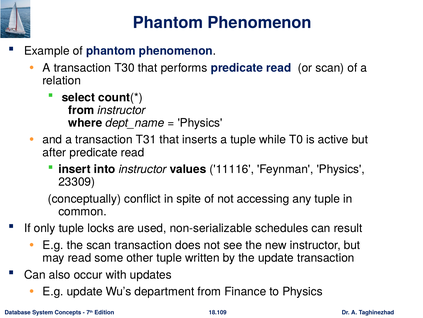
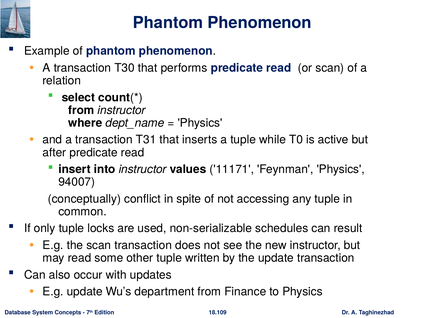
11116: 11116 -> 11171 (232, 169)
23309: 23309 -> 94007 (77, 182)
